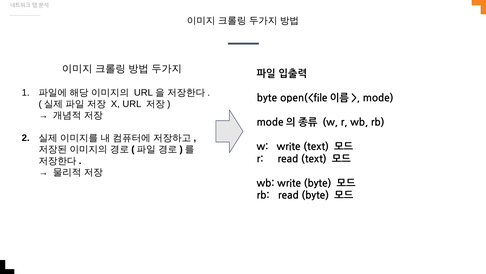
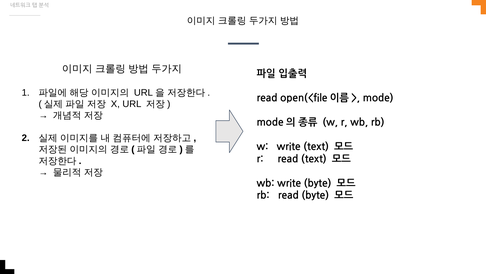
byte: byte -> read (267, 98)
